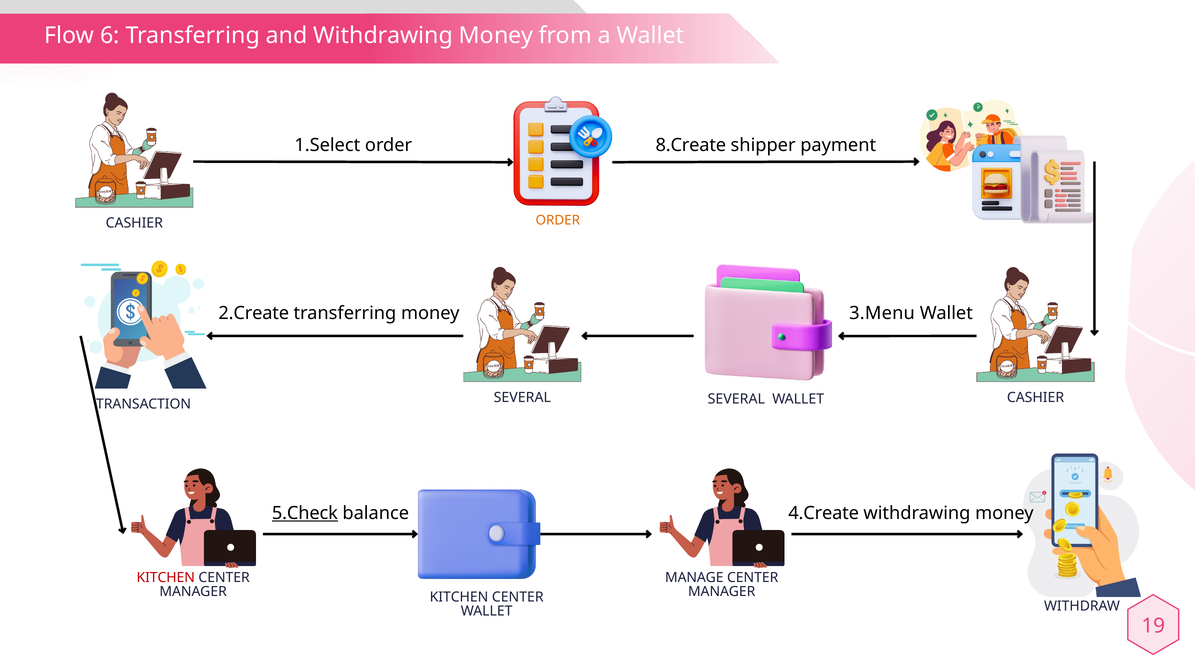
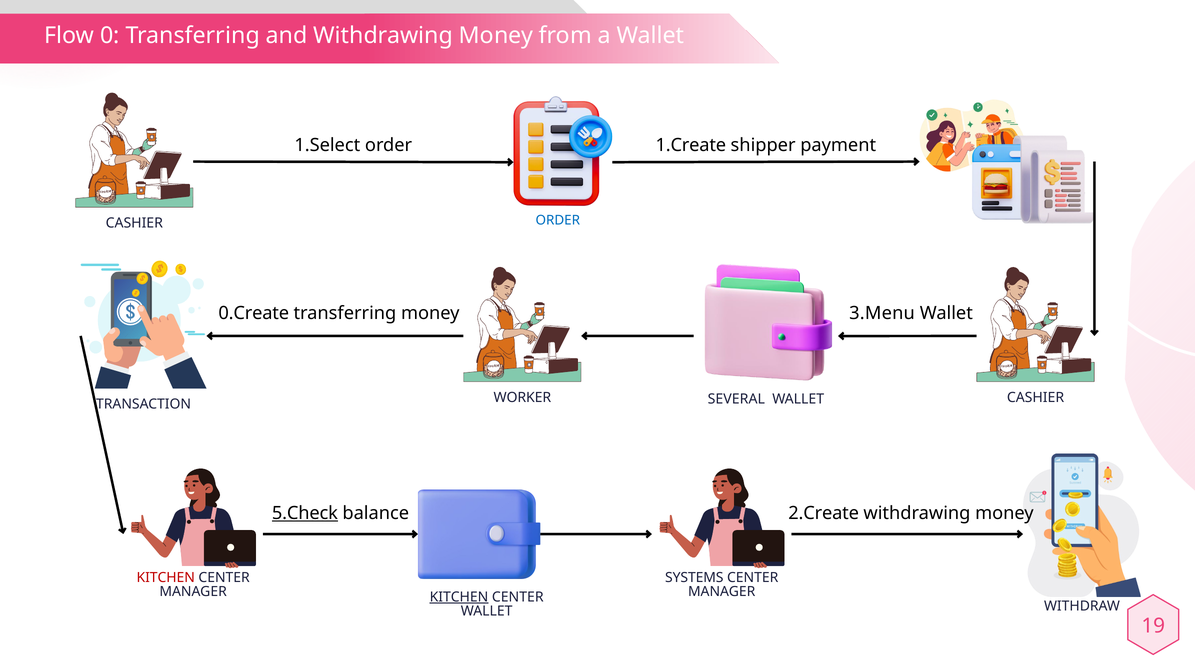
6: 6 -> 0 (110, 36)
8.Create: 8.Create -> 1.Create (691, 146)
ORDER colour: orange -> blue (558, 220)
2.Create: 2.Create -> 0.Create (254, 313)
SEVERAL: SEVERAL -> WORKER (522, 398)
4.Create: 4.Create -> 2.Create (824, 513)
MANAGE: MANAGE -> SYSTEMS (694, 578)
KITCHEN underline: none -> present (459, 597)
